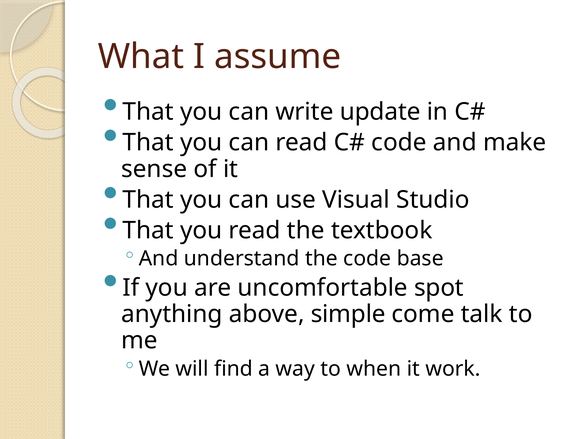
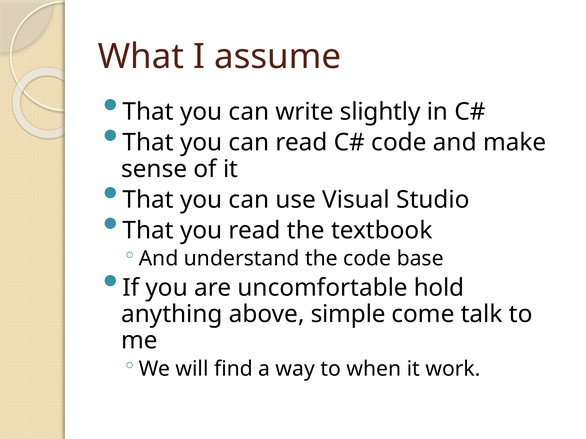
update: update -> slightly (380, 112)
spot: spot -> hold (439, 288)
